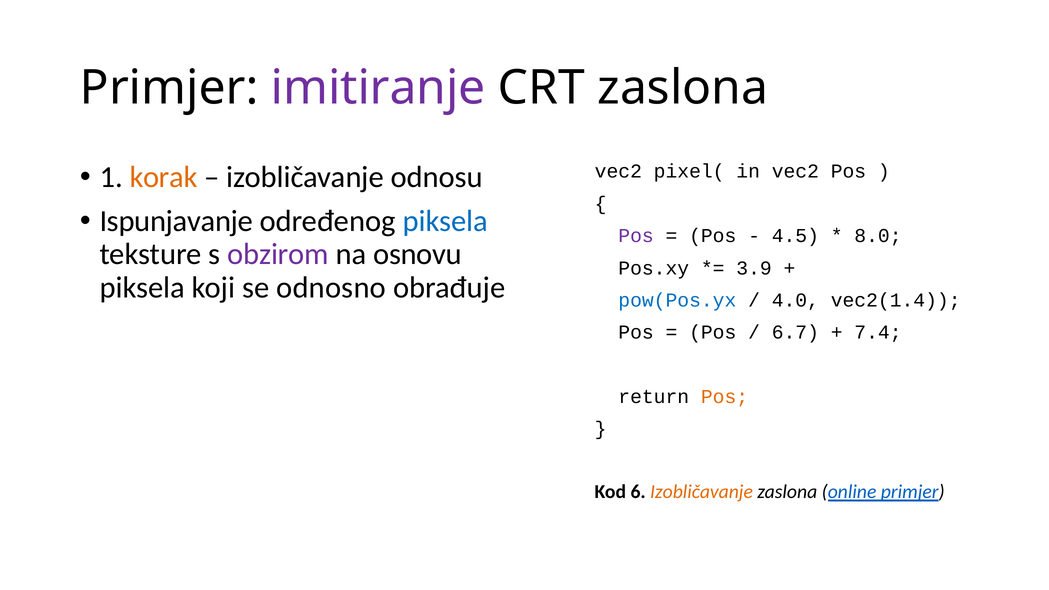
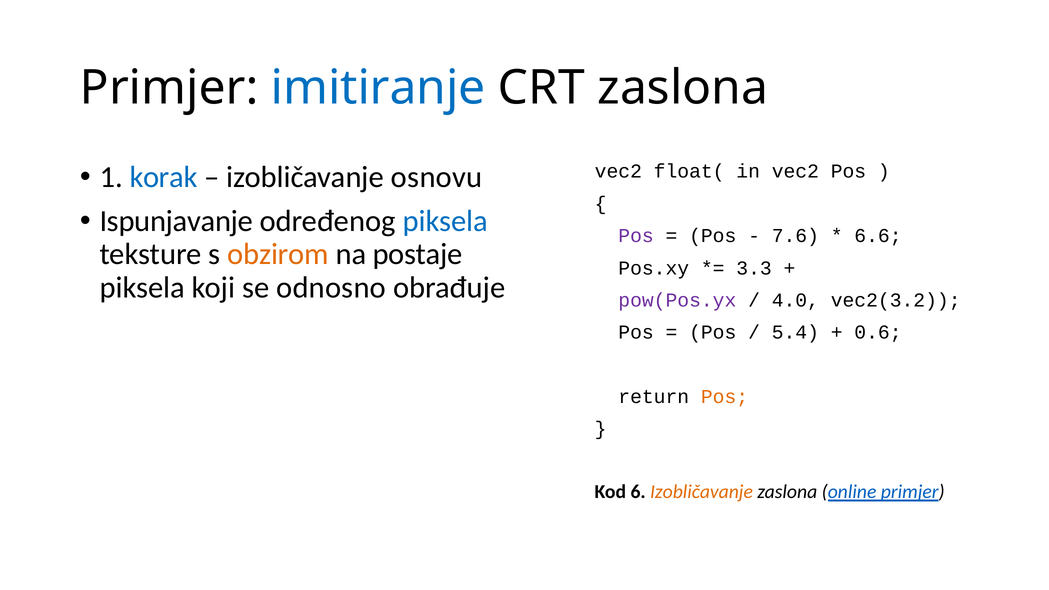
imitiranje colour: purple -> blue (378, 88)
korak colour: orange -> blue (164, 177)
odnosu: odnosu -> osnovu (437, 177)
pixel(: pixel( -> float( (689, 172)
4.5: 4.5 -> 7.6 (795, 236)
8.0: 8.0 -> 6.6 (878, 236)
obzirom colour: purple -> orange (278, 254)
osnovu: osnovu -> postaje (418, 254)
3.9: 3.9 -> 3.3 (754, 268)
pow(Pos.yx colour: blue -> purple (677, 300)
vec2(1.4: vec2(1.4 -> vec2(3.2 (896, 300)
6.7: 6.7 -> 5.4 (795, 332)
7.4: 7.4 -> 0.6 (878, 332)
